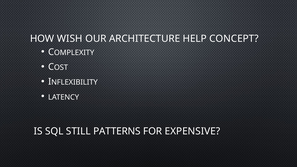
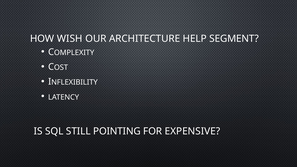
CONCEPT: CONCEPT -> SEGMENT (234, 39)
PATTERNS: PATTERNS -> POINTING (117, 131)
